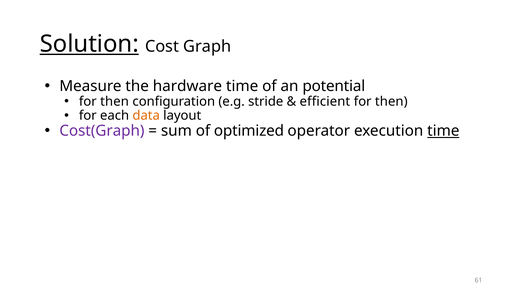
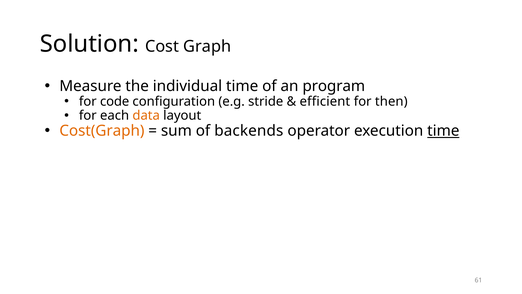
Solution underline: present -> none (89, 44)
hardware: hardware -> individual (187, 86)
potential: potential -> program (334, 86)
then: then -> code (115, 101)
Cost(Graph colour: purple -> orange (102, 131)
optimized: optimized -> backends (249, 131)
